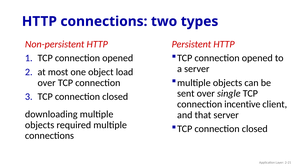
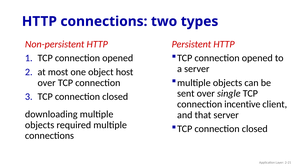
load: load -> host (125, 72)
